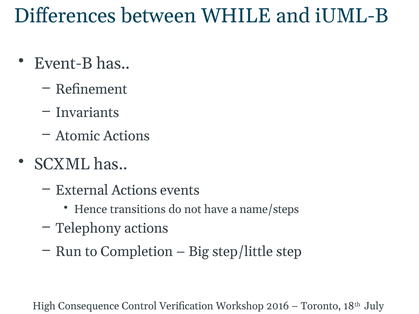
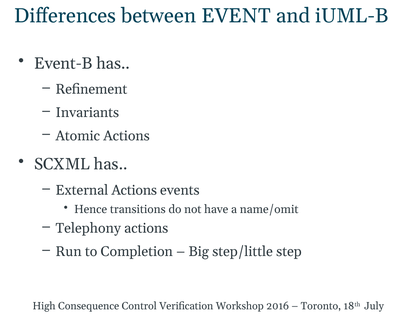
WHILE: WHILE -> EVENT (236, 16)
name/steps: name/steps -> name/omit (269, 209)
